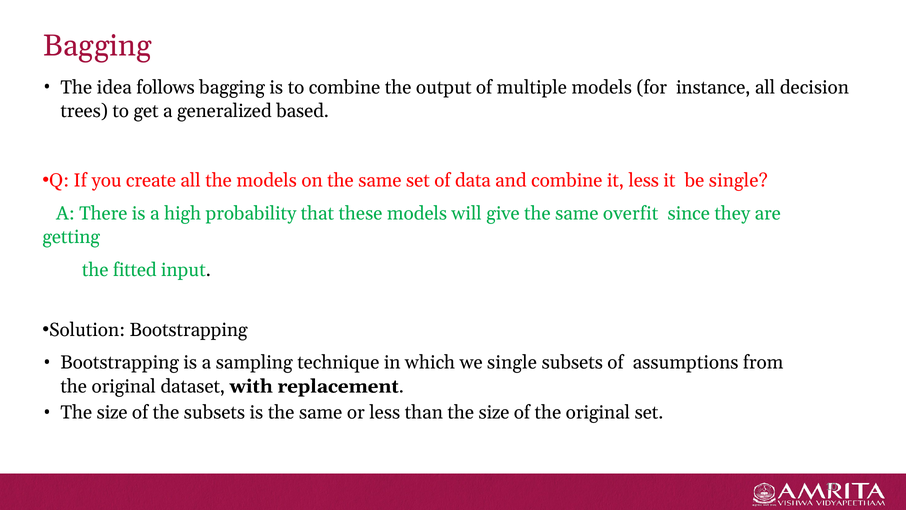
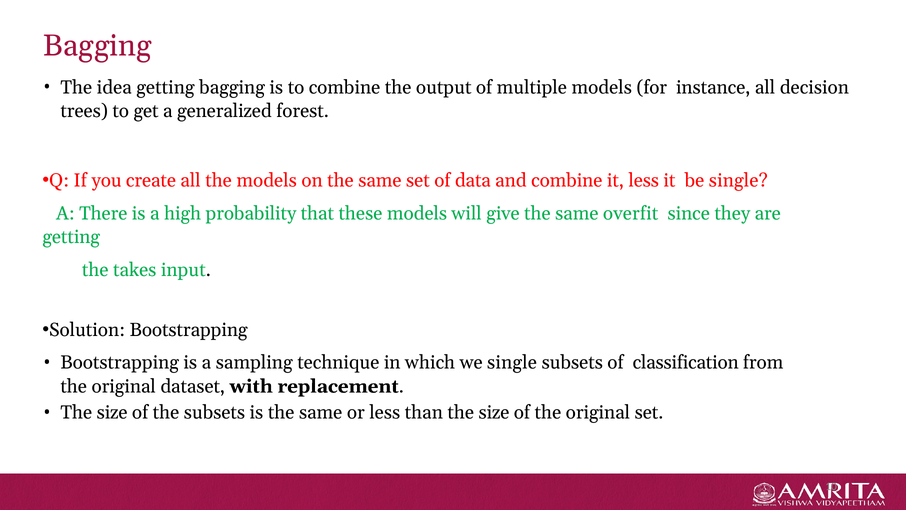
idea follows: follows -> getting (165, 87)
based: based -> forest (303, 111)
fitted: fitted -> takes (135, 270)
assumptions: assumptions -> classification (686, 362)
